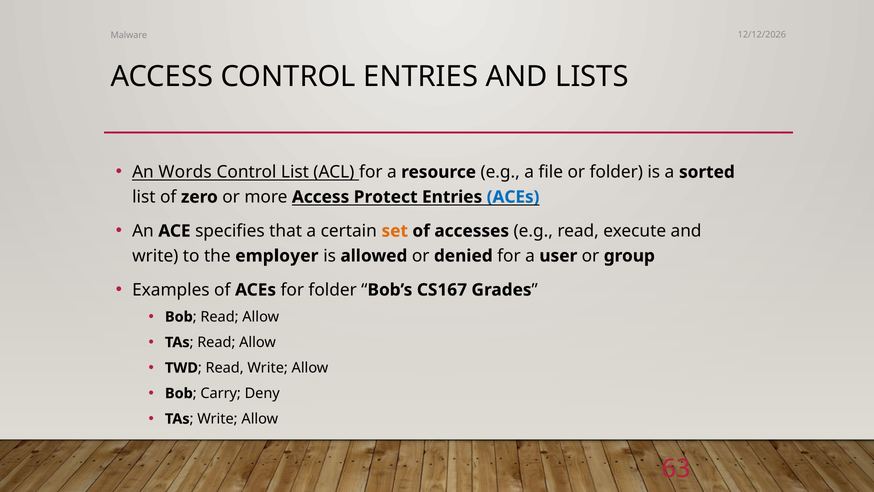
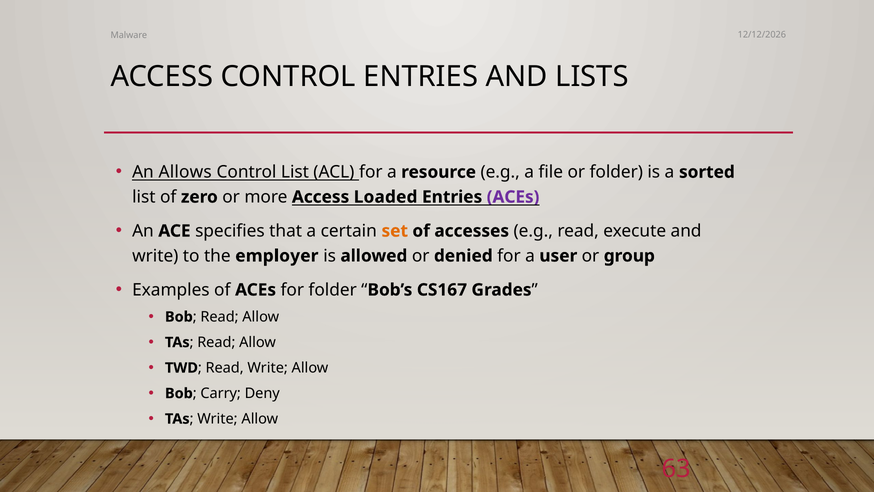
Words: Words -> Allows (185, 172)
Protect: Protect -> Loaded (386, 197)
ACEs colour: blue -> purple (513, 197)
